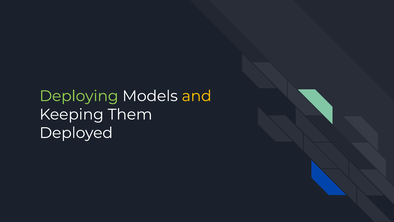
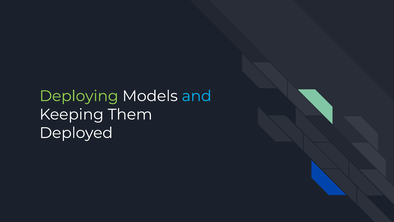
and colour: yellow -> light blue (197, 96)
